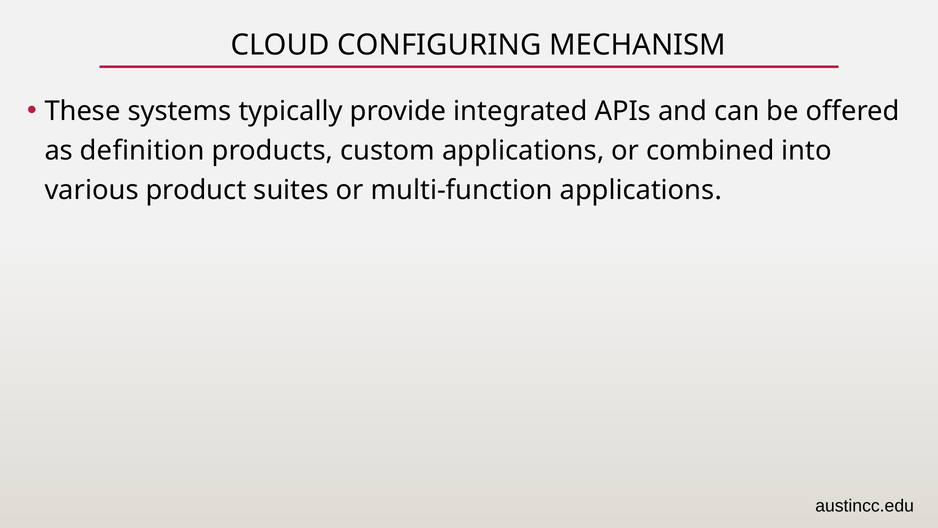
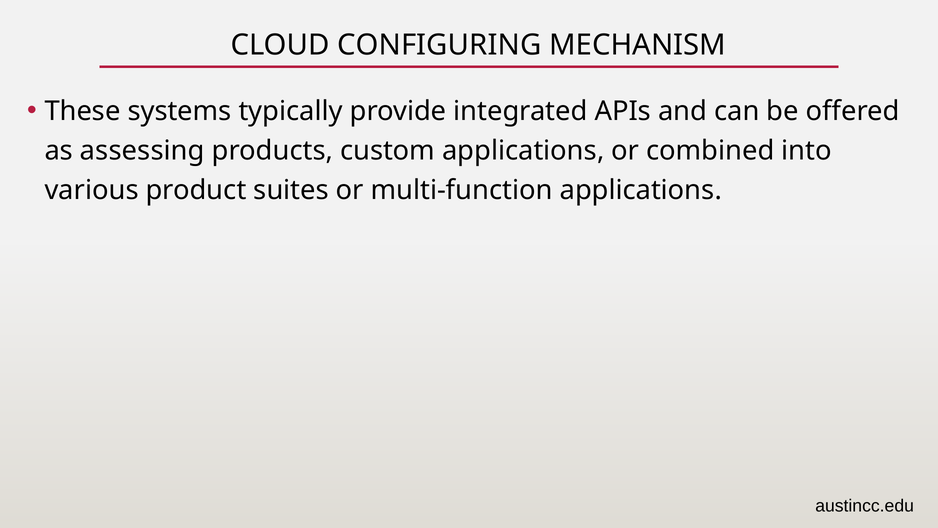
definition: definition -> assessing (142, 151)
